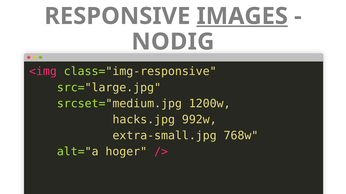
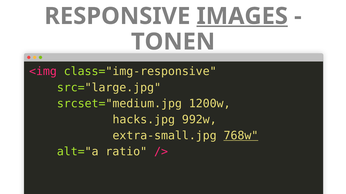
NODIG: NODIG -> TONEN (173, 42)
768w underline: none -> present (241, 136)
hoger: hoger -> ratio (126, 152)
